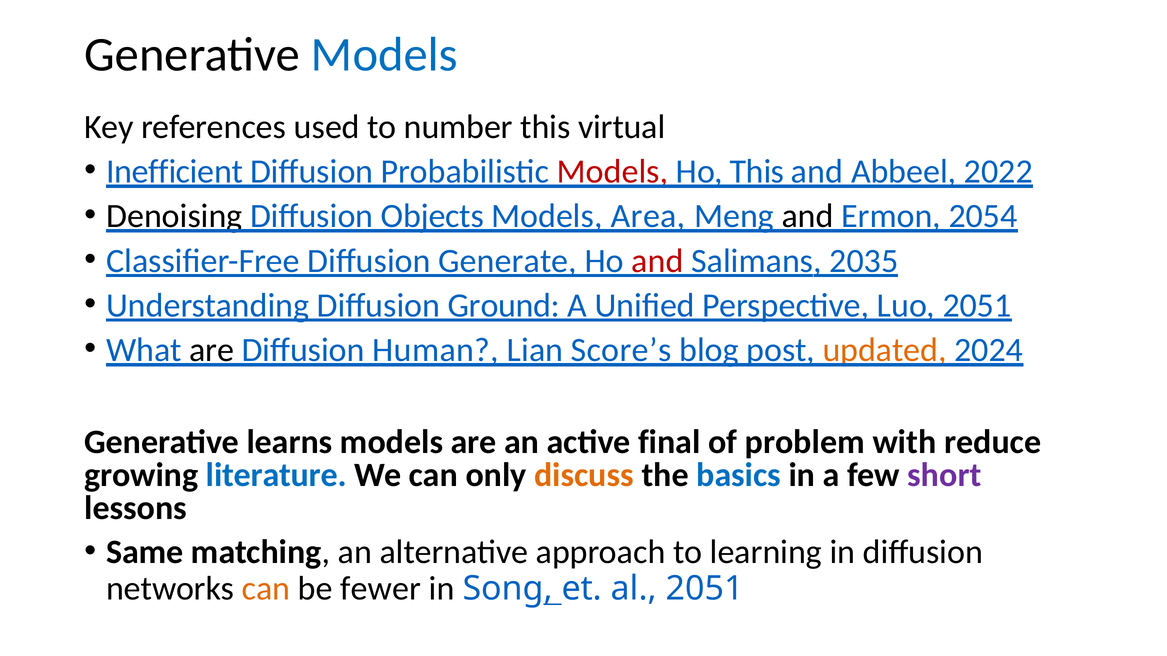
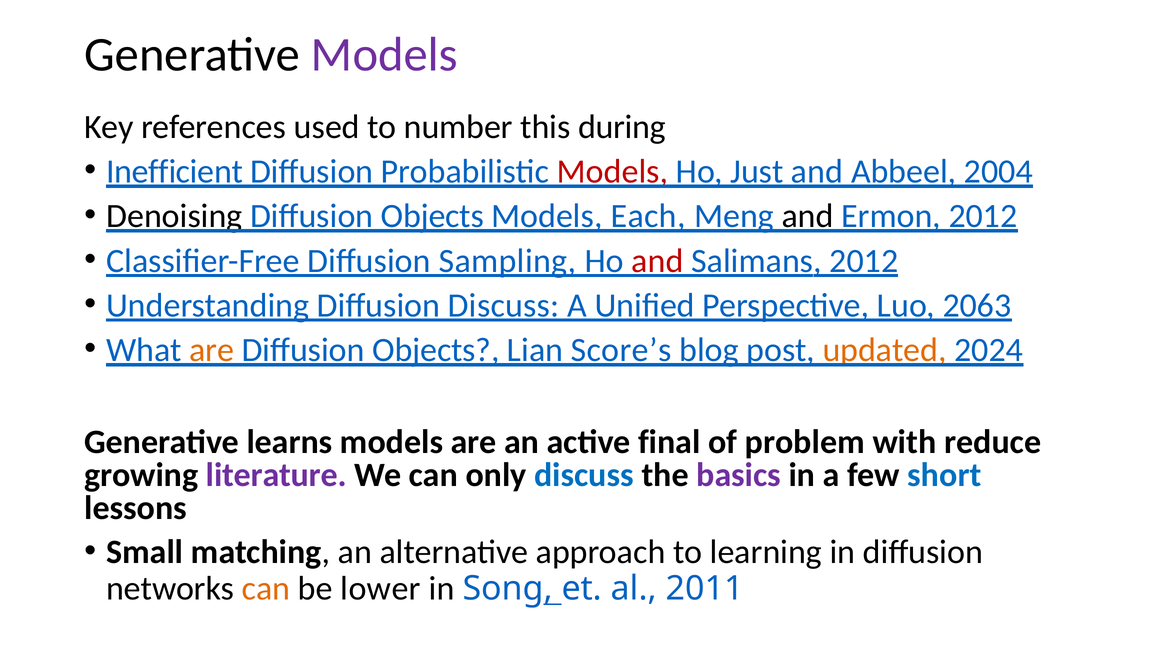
Models colour: blue -> purple (384, 55)
virtual: virtual -> during (622, 127)
Ho This: This -> Just (757, 172)
2022: 2022 -> 2004 (998, 172)
Area: Area -> Each (648, 216)
Ermon 2054: 2054 -> 2012 (983, 216)
Generate: Generate -> Sampling (507, 261)
Salimans 2035: 2035 -> 2012 (864, 261)
Diffusion Ground: Ground -> Discuss (504, 306)
Luo 2051: 2051 -> 2063 (977, 306)
are colour: black -> orange (212, 350)
Human: Human -> Objects (436, 350)
literature colour: blue -> purple (276, 475)
discuss colour: orange -> blue (584, 475)
basics colour: blue -> purple (739, 475)
short colour: purple -> blue (944, 475)
Same: Same -> Small (145, 552)
fewer: fewer -> lower (381, 589)
al 2051: 2051 -> 2011 (705, 589)
